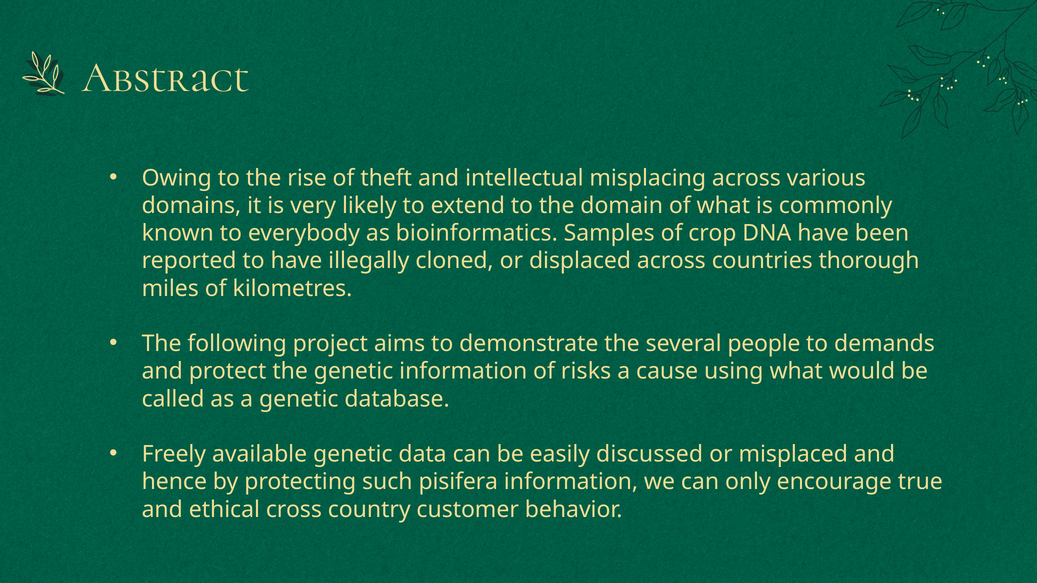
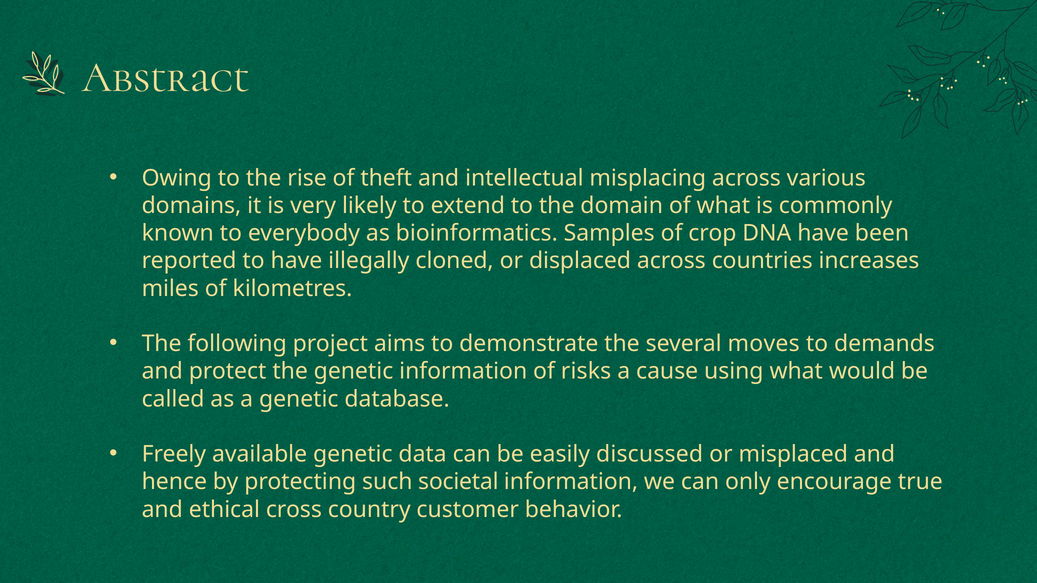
thorough: thorough -> increases (869, 261)
people: people -> moves (764, 344)
pisifera: pisifera -> societal (458, 482)
